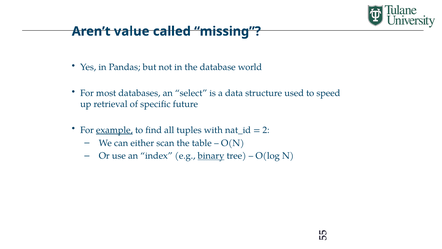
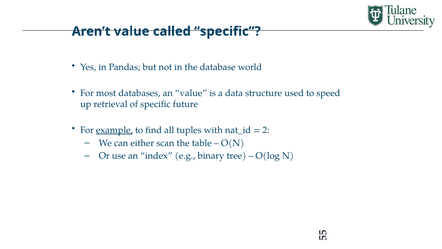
called missing: missing -> specific (227, 31)
an select: select -> value (191, 93)
binary underline: present -> none (211, 156)
